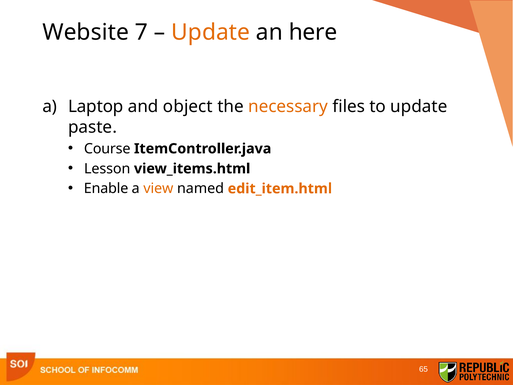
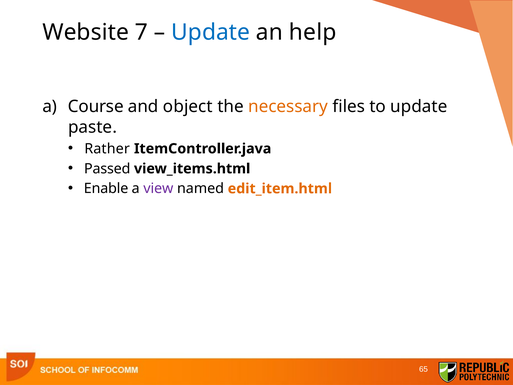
Update colour: orange -> blue (211, 32)
here: here -> help (313, 32)
Laptop: Laptop -> Course (96, 107)
Course: Course -> Rather (107, 149)
Lesson: Lesson -> Passed (107, 169)
view colour: orange -> purple (158, 188)
